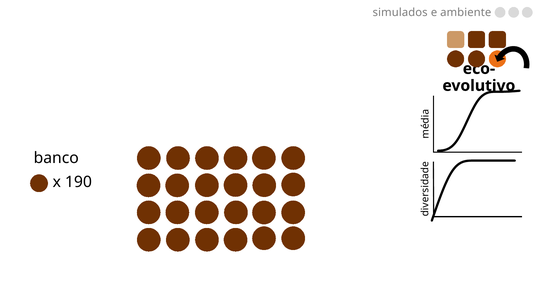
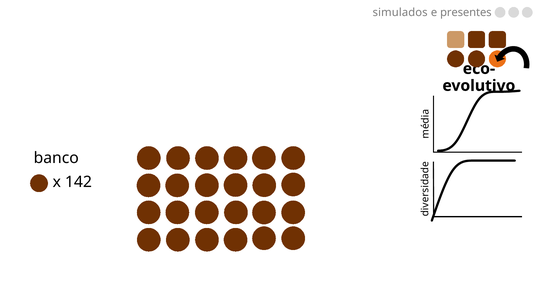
ambiente: ambiente -> presentes (466, 13)
190: 190 -> 142 (78, 182)
